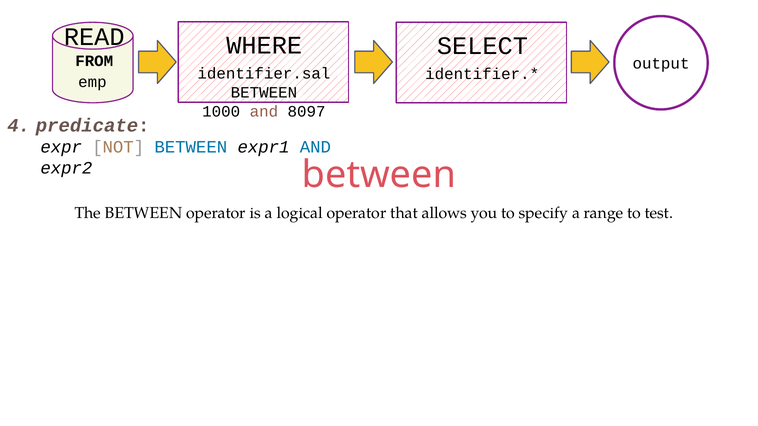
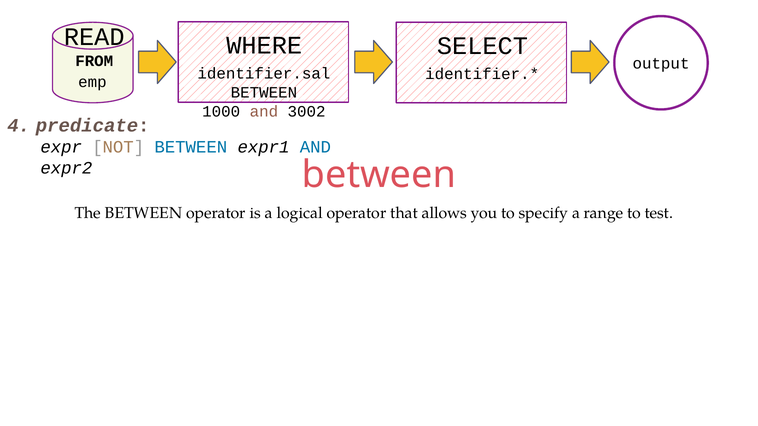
8097: 8097 -> 3002 (307, 112)
